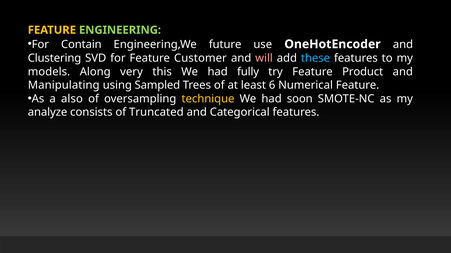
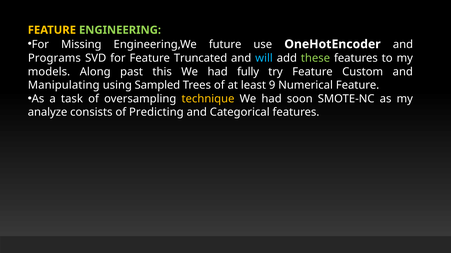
Contain: Contain -> Missing (81, 45)
Clustering: Clustering -> Programs (54, 58)
Customer: Customer -> Truncated (201, 58)
will colour: pink -> light blue (264, 58)
these colour: light blue -> light green (315, 58)
very: very -> past (132, 72)
Product: Product -> Custom (363, 72)
6: 6 -> 9 (272, 85)
also: also -> task (72, 99)
Truncated: Truncated -> Predicting (156, 112)
